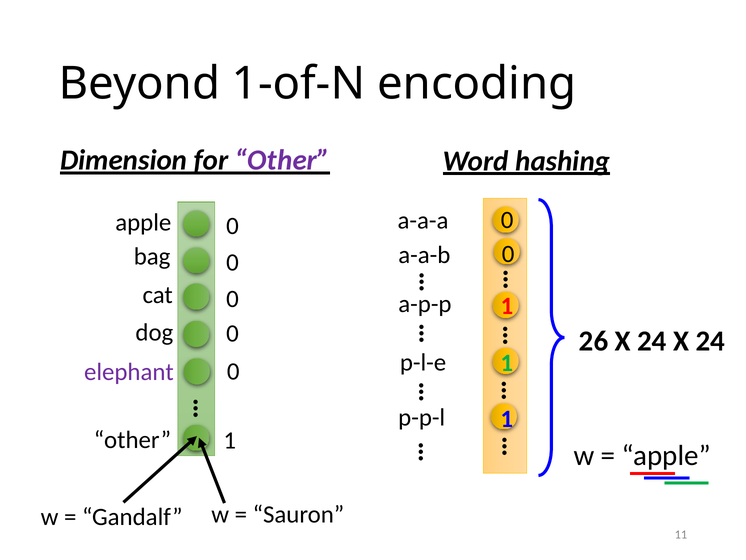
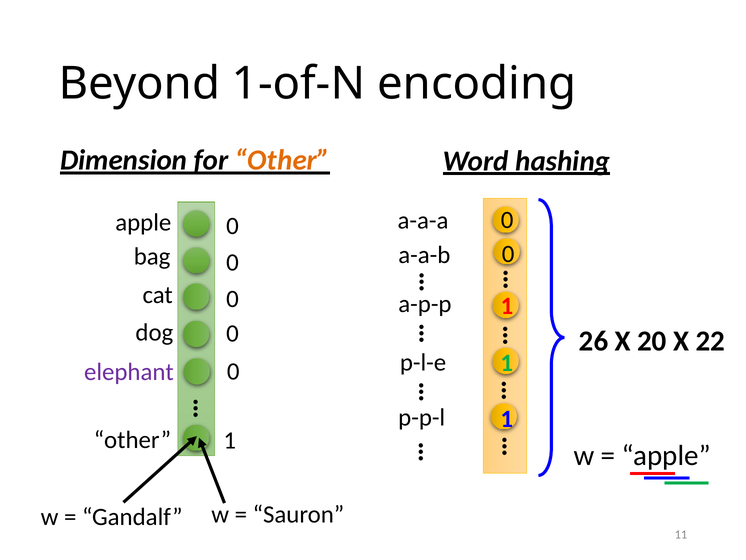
Other colour: purple -> orange (282, 160)
26 X 24: 24 -> 20 (652, 341)
24: 24 -> 22 (710, 341)
